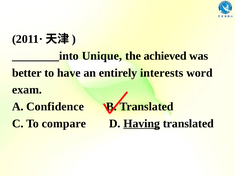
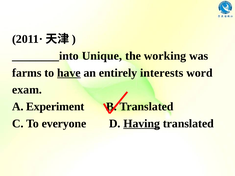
achieved: achieved -> working (165, 56)
better: better -> farms (27, 73)
have underline: none -> present (69, 73)
Confidence: Confidence -> Experiment (55, 107)
compare: compare -> everyone (64, 124)
